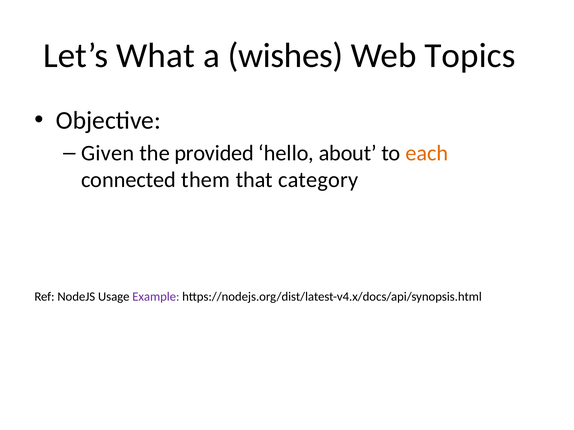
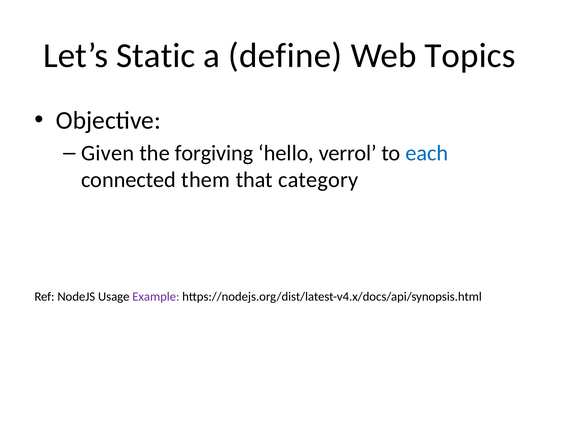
What: What -> Static (156, 56)
wishes: wishes -> define (285, 56)
provided: provided -> forgiving (214, 153)
about: about -> verrol (348, 153)
each colour: orange -> blue (427, 153)
